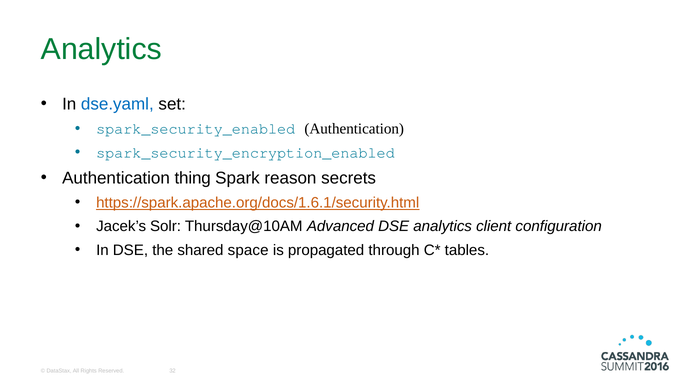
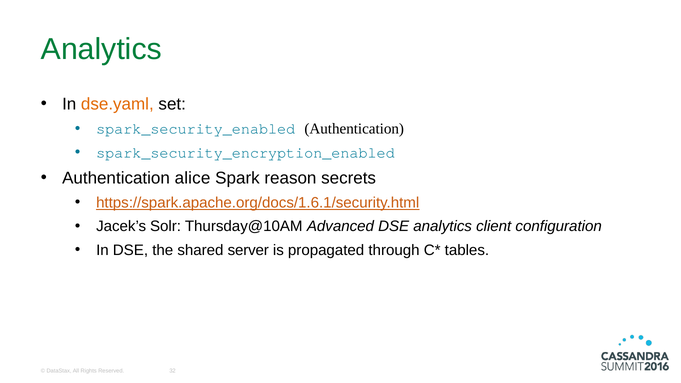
dse.yaml colour: blue -> orange (117, 104)
thing: thing -> alice (192, 178)
space: space -> server (248, 250)
